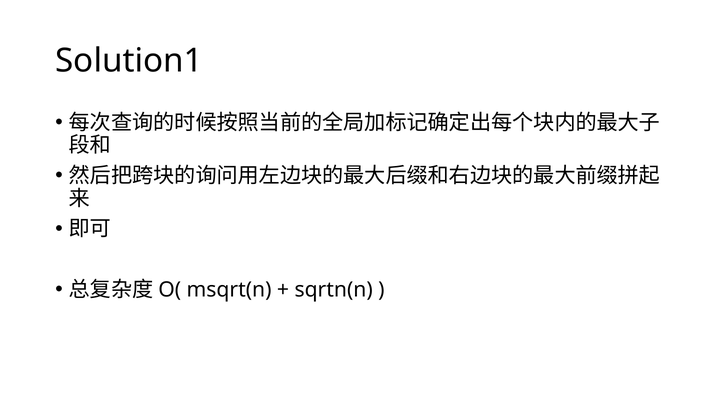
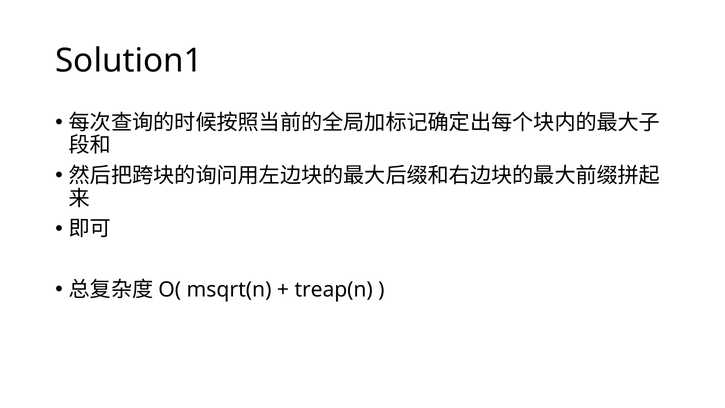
sqrtn(n: sqrtn(n -> treap(n (334, 290)
